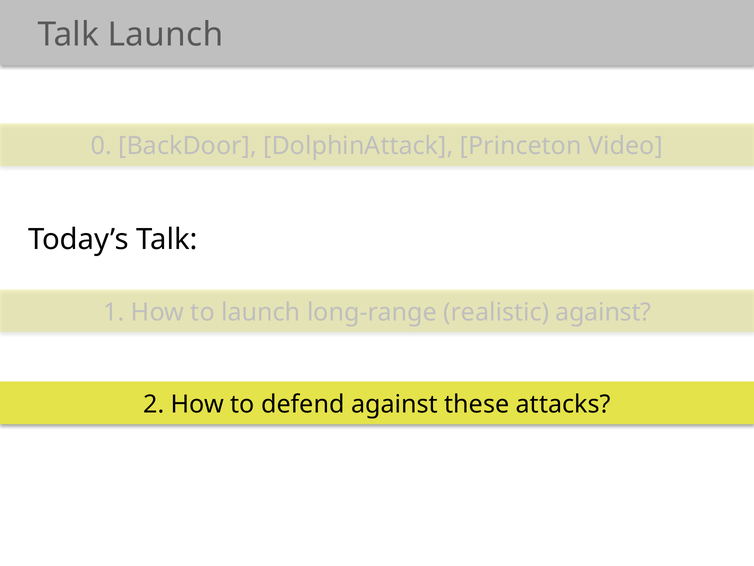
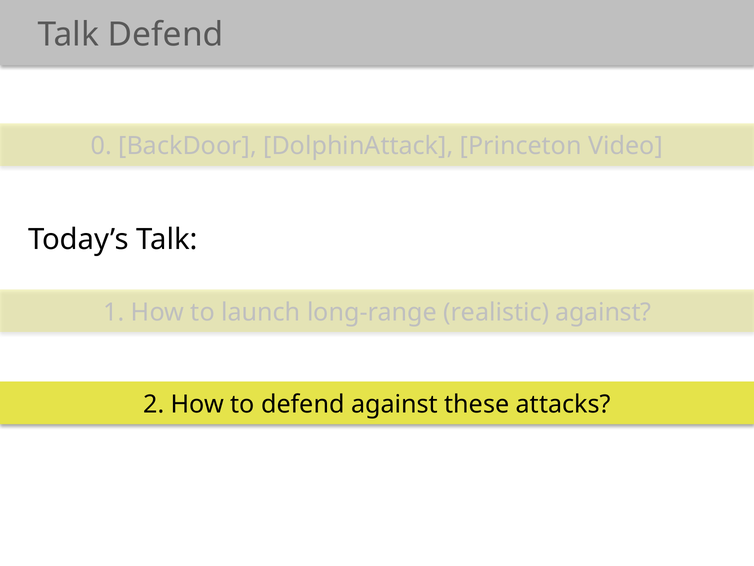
Talk Launch: Launch -> Defend (166, 35)
